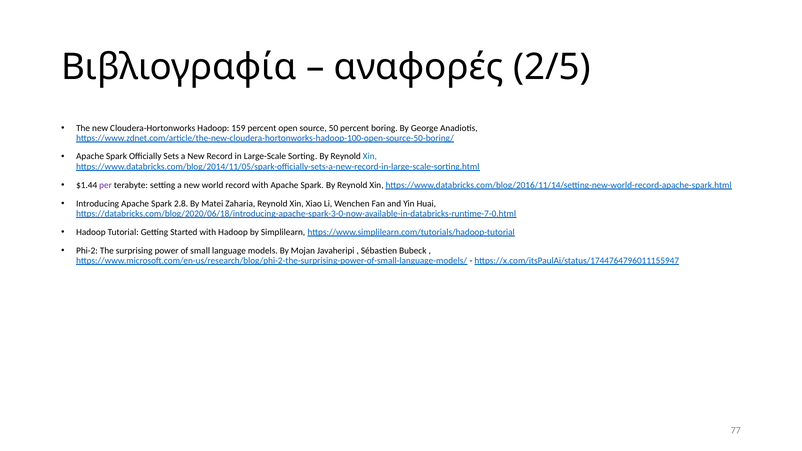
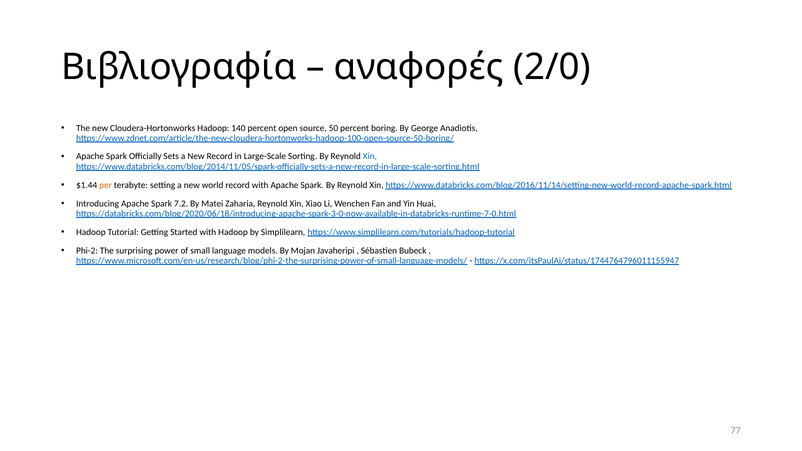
2/5: 2/5 -> 2/0 (552, 67)
159: 159 -> 140 (238, 128)
per colour: purple -> orange (106, 185)
2.8: 2.8 -> 7.2 (181, 204)
